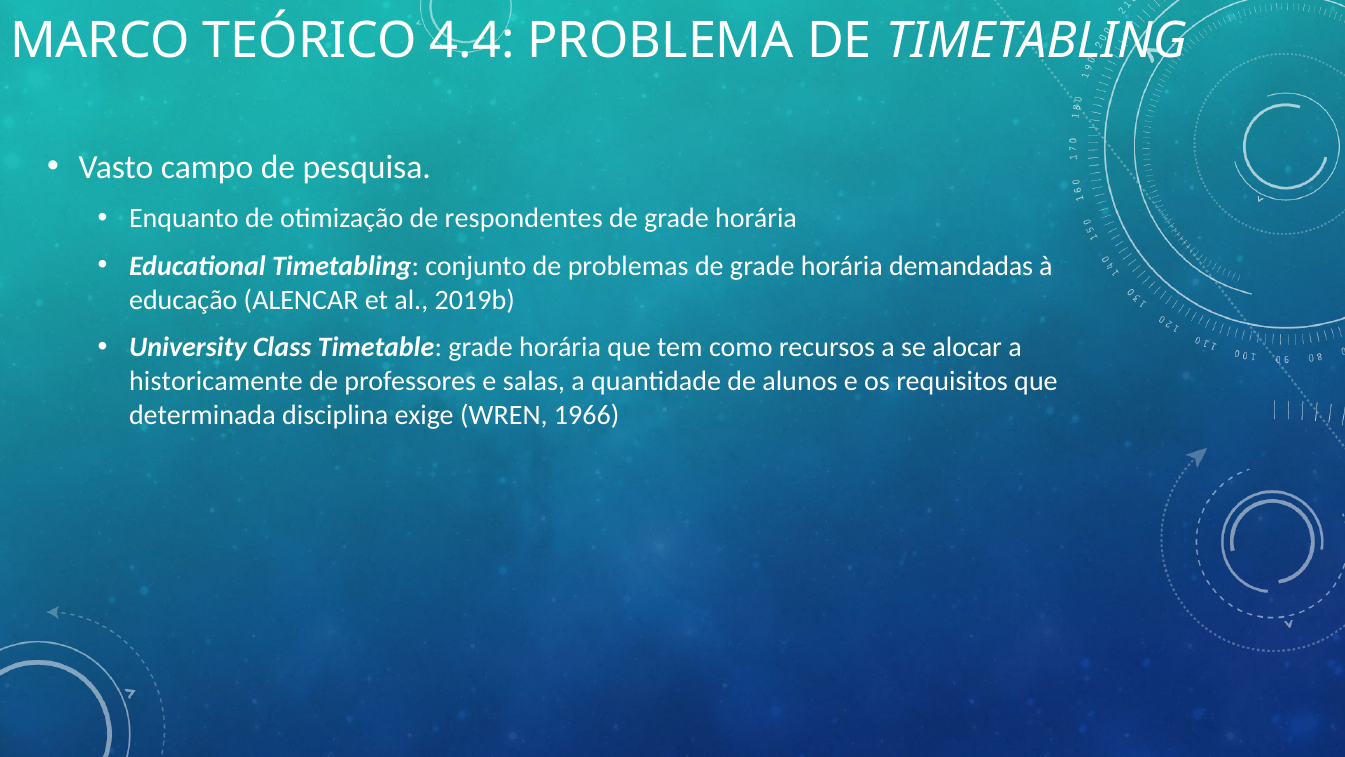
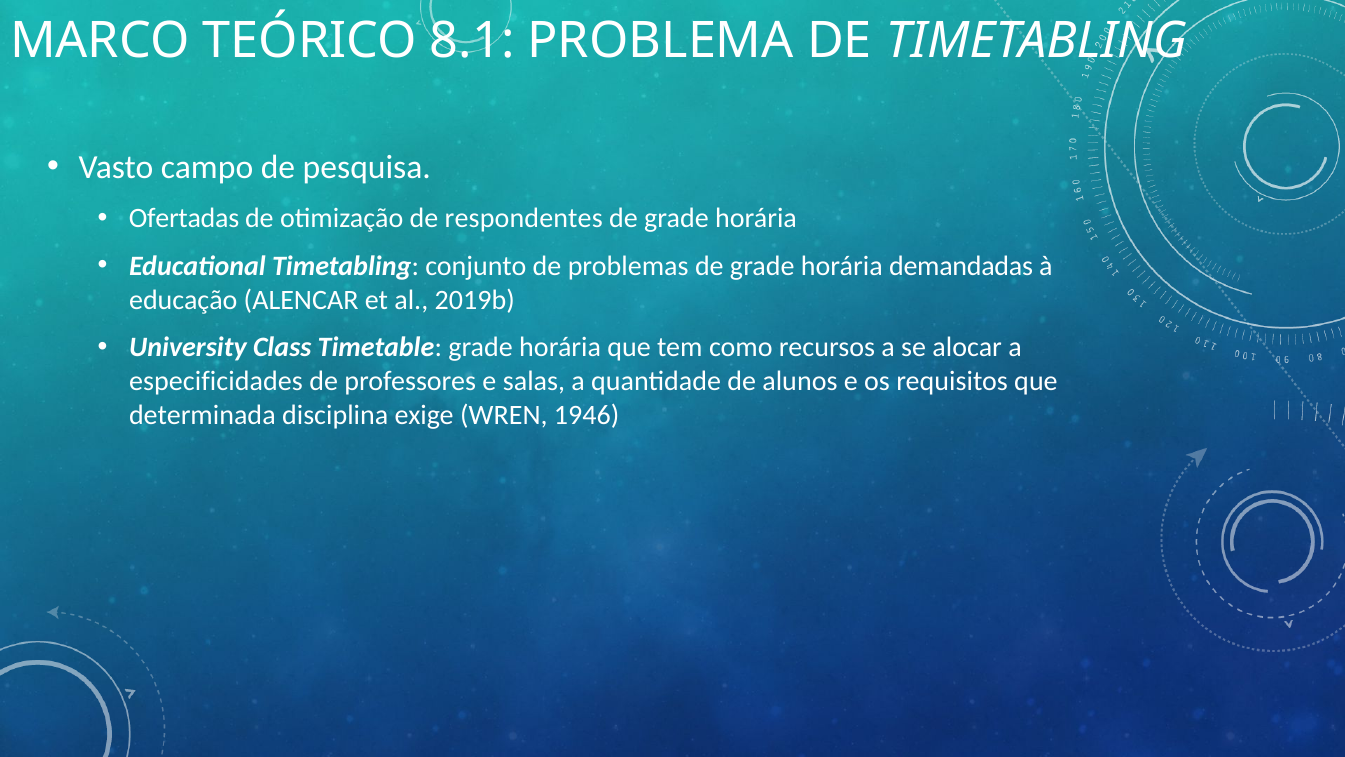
4.4: 4.4 -> 8.1 (472, 41)
Enquanto: Enquanto -> Ofertadas (184, 218)
historicamente: historicamente -> especificidades (216, 381)
1966: 1966 -> 1946 (587, 415)
